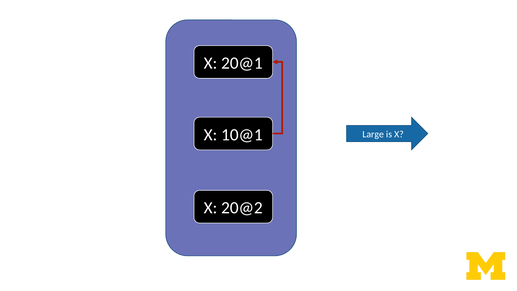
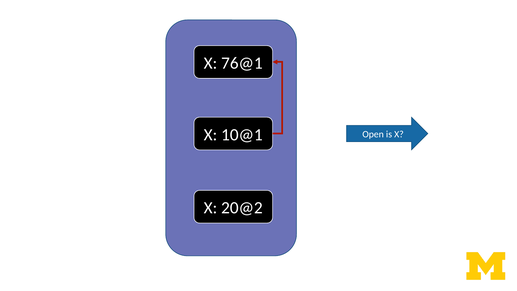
20@1: 20@1 -> 76@1 (242, 63)
Large: Large -> Open (373, 134)
